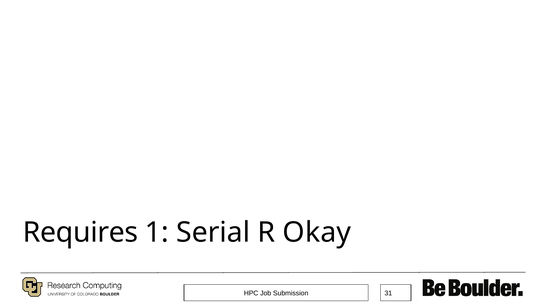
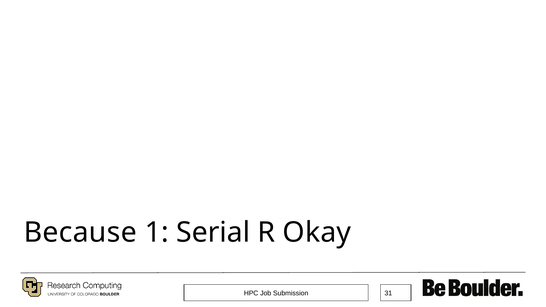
Requires: Requires -> Because (80, 232)
